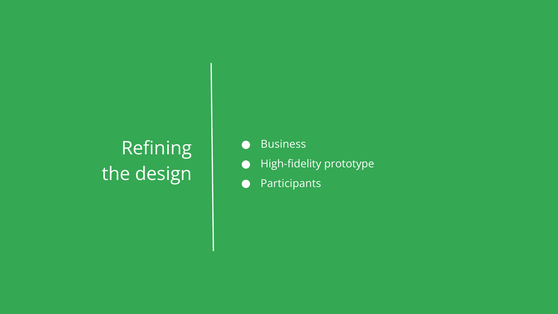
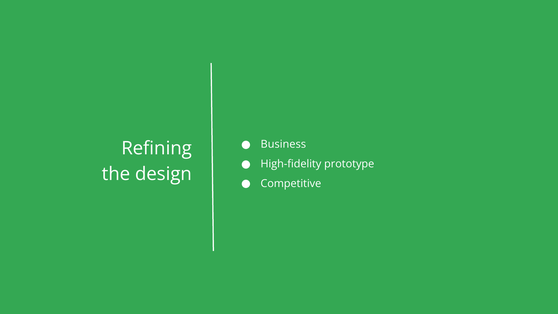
Participants: Participants -> Competitive (291, 183)
